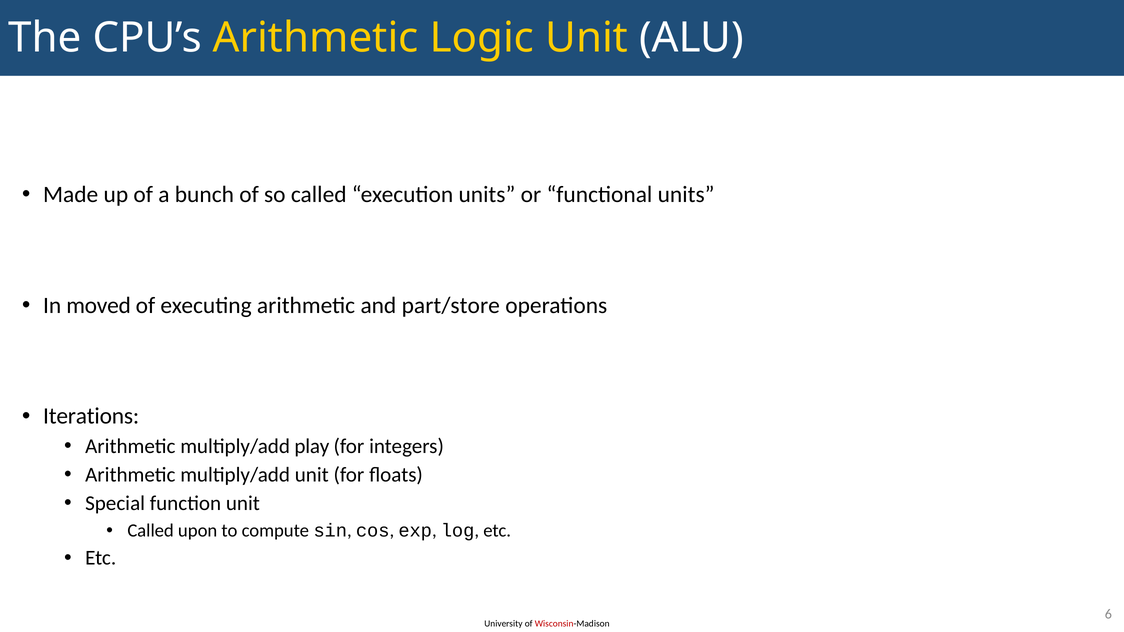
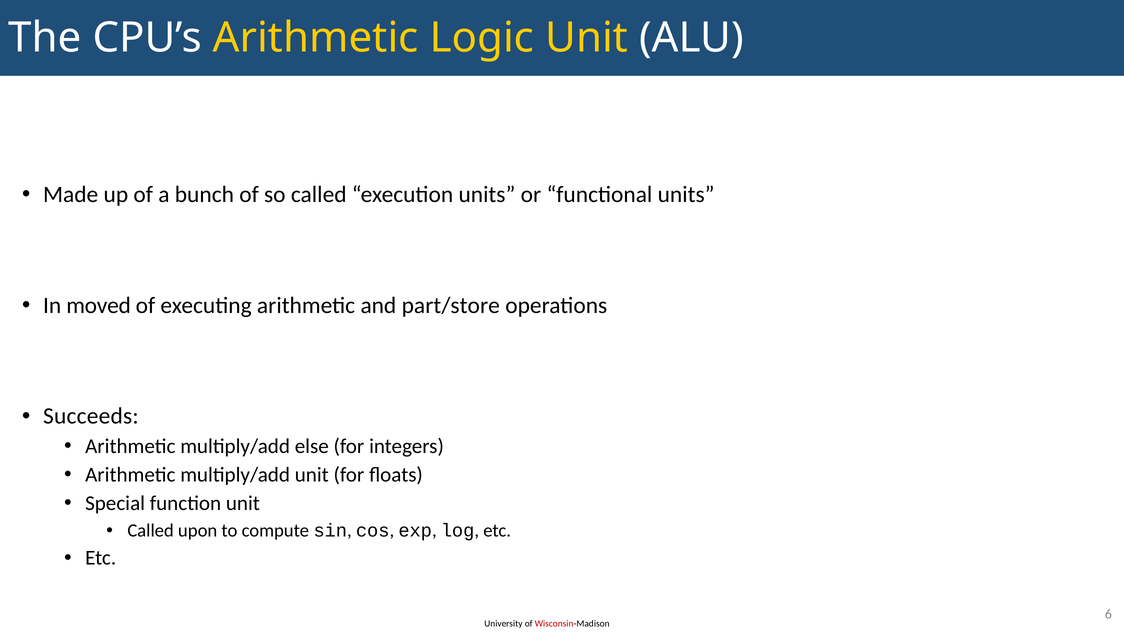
Iterations: Iterations -> Succeeds (91, 416)
play: play -> else (312, 446)
